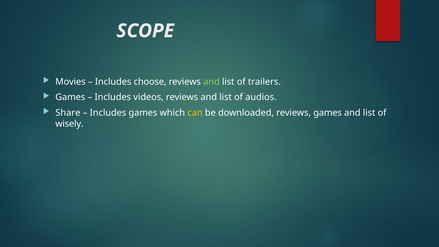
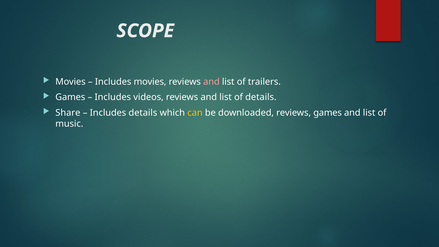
Includes choose: choose -> movies (150, 82)
and colour: light green -> pink (211, 82)
of audios: audios -> details (261, 97)
Includes games: games -> details (143, 113)
wisely: wisely -> music (69, 124)
